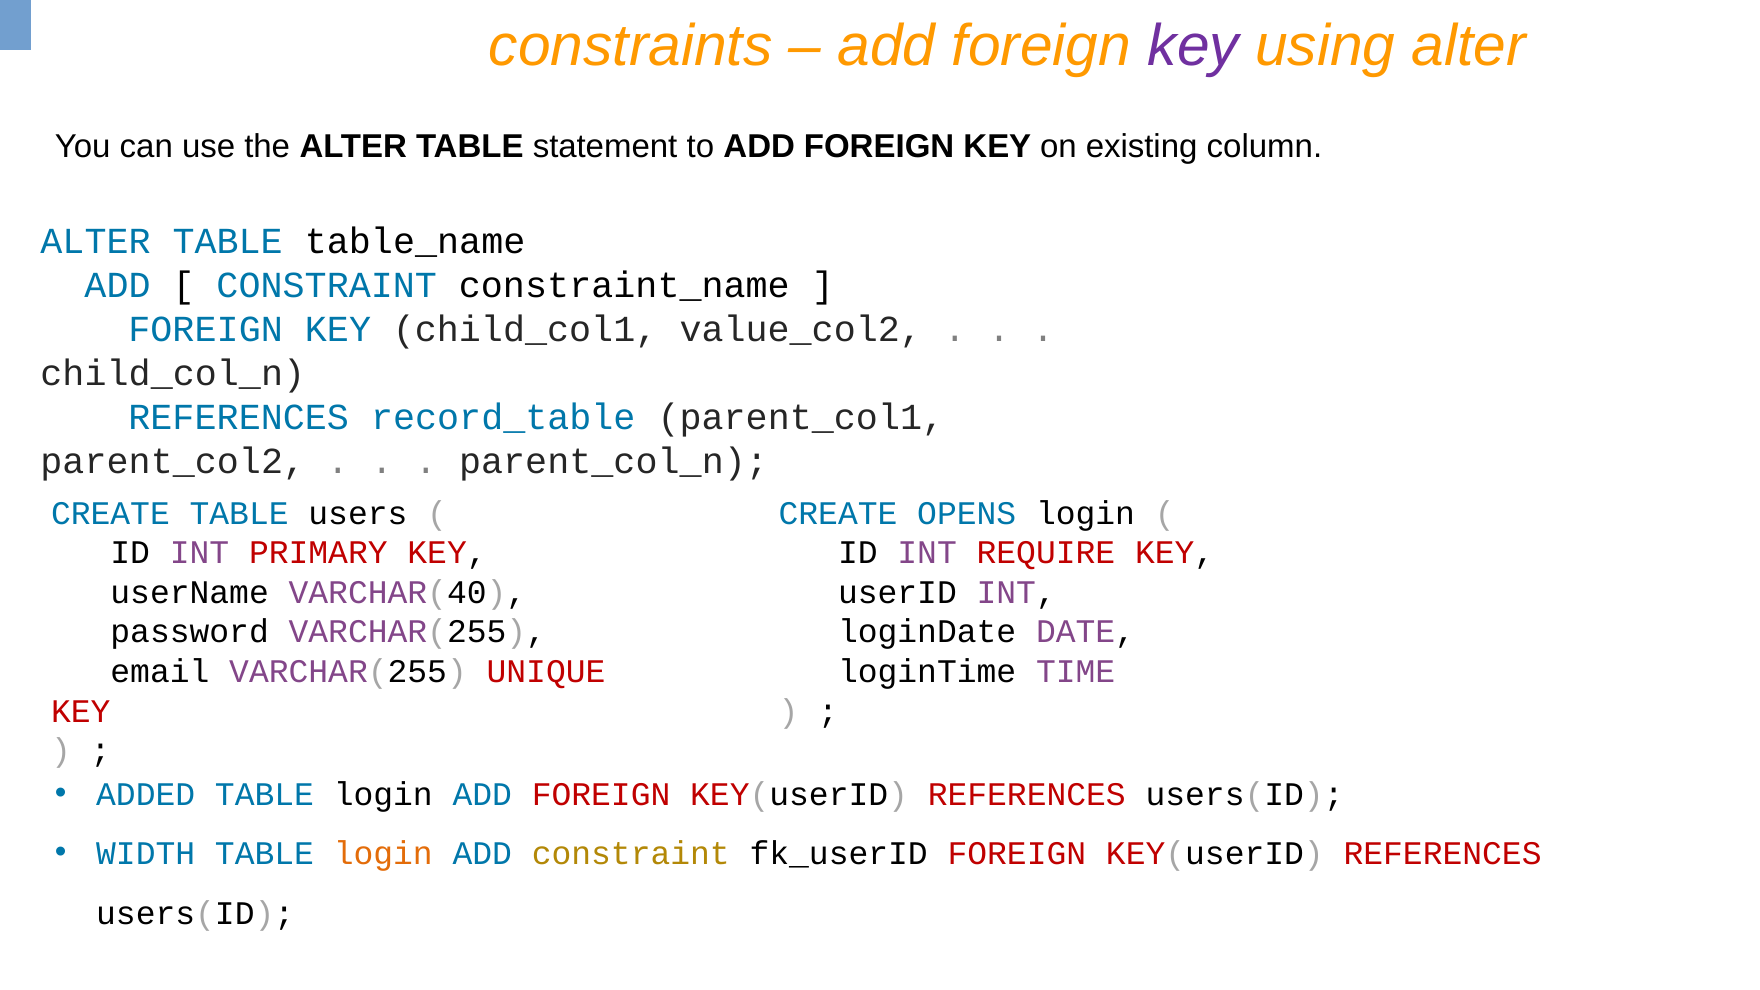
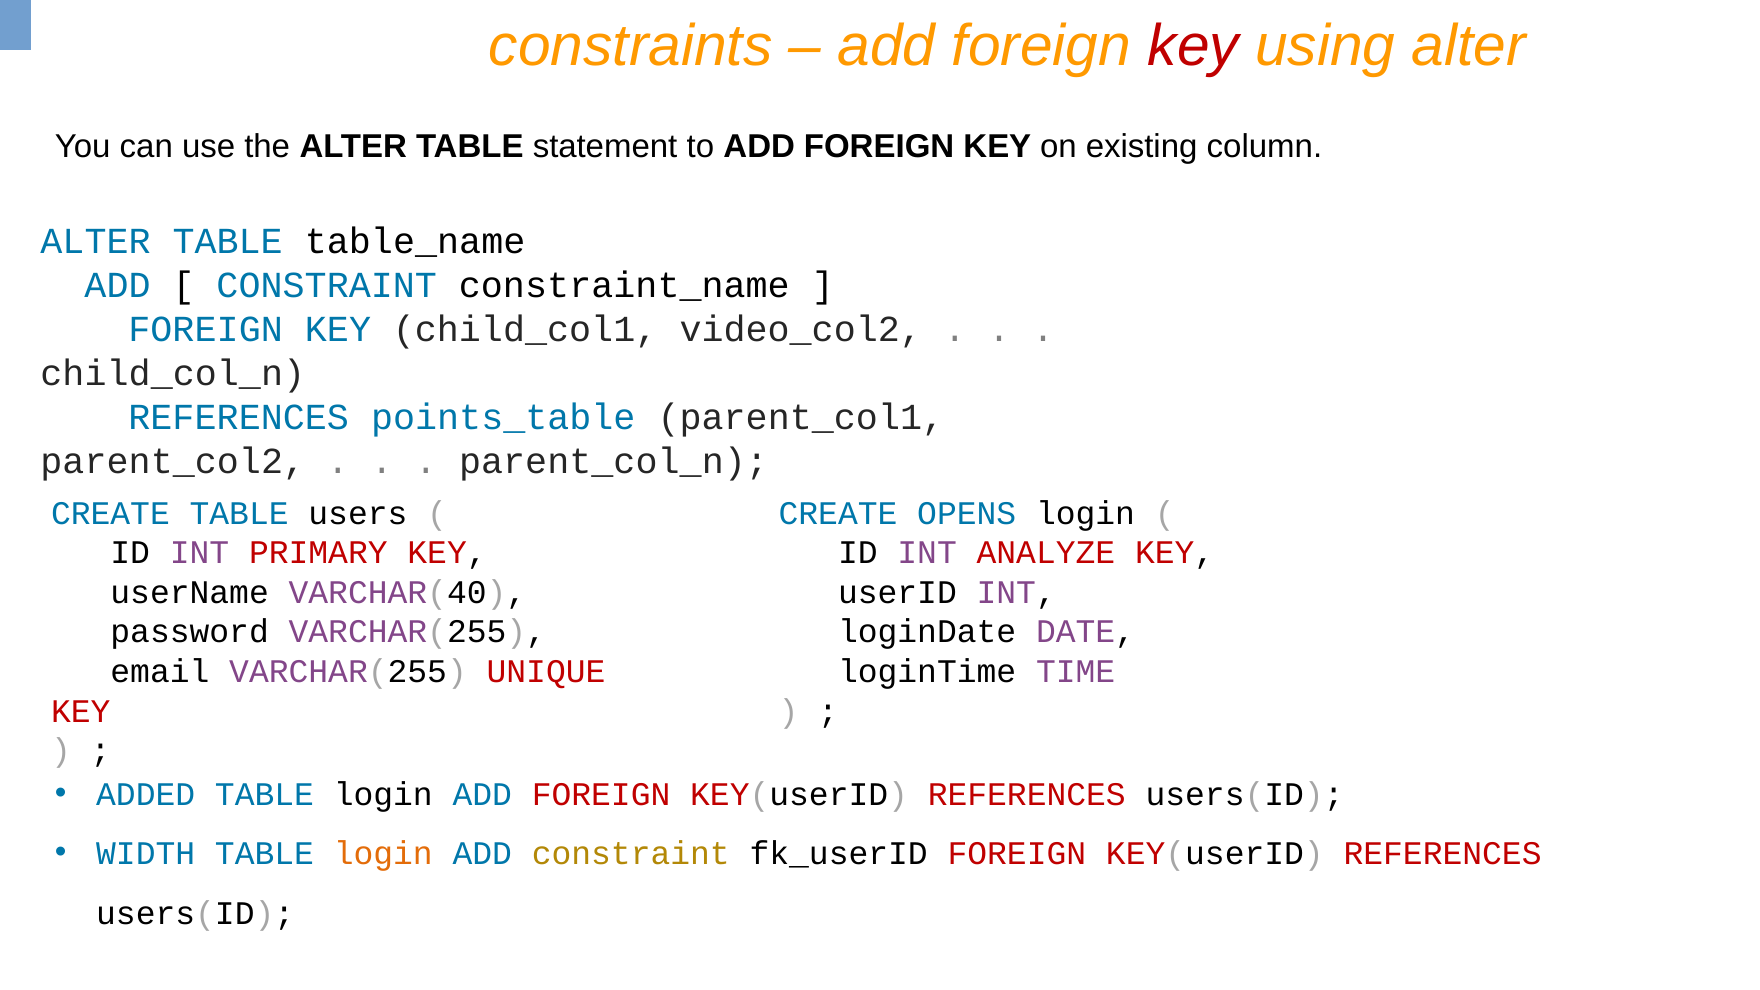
key colour: purple -> red (1193, 46)
value_col2: value_col2 -> video_col2 (801, 329)
record_table: record_table -> points_table (503, 418)
REQUIRE: REQUIRE -> ANALYZE (1046, 553)
